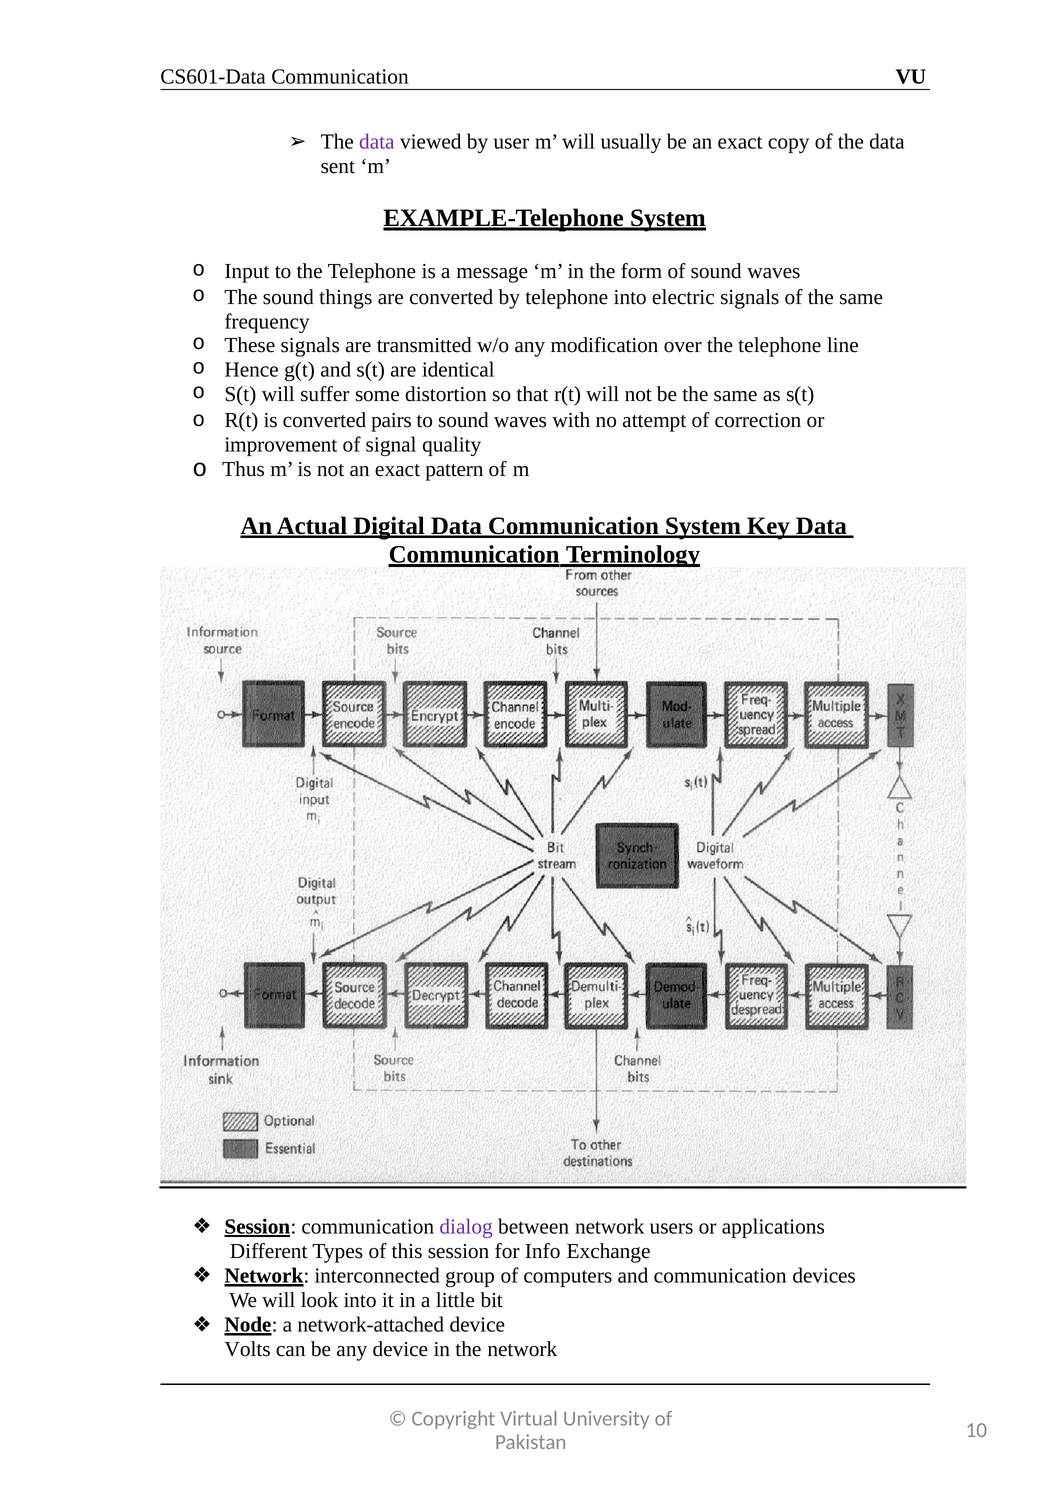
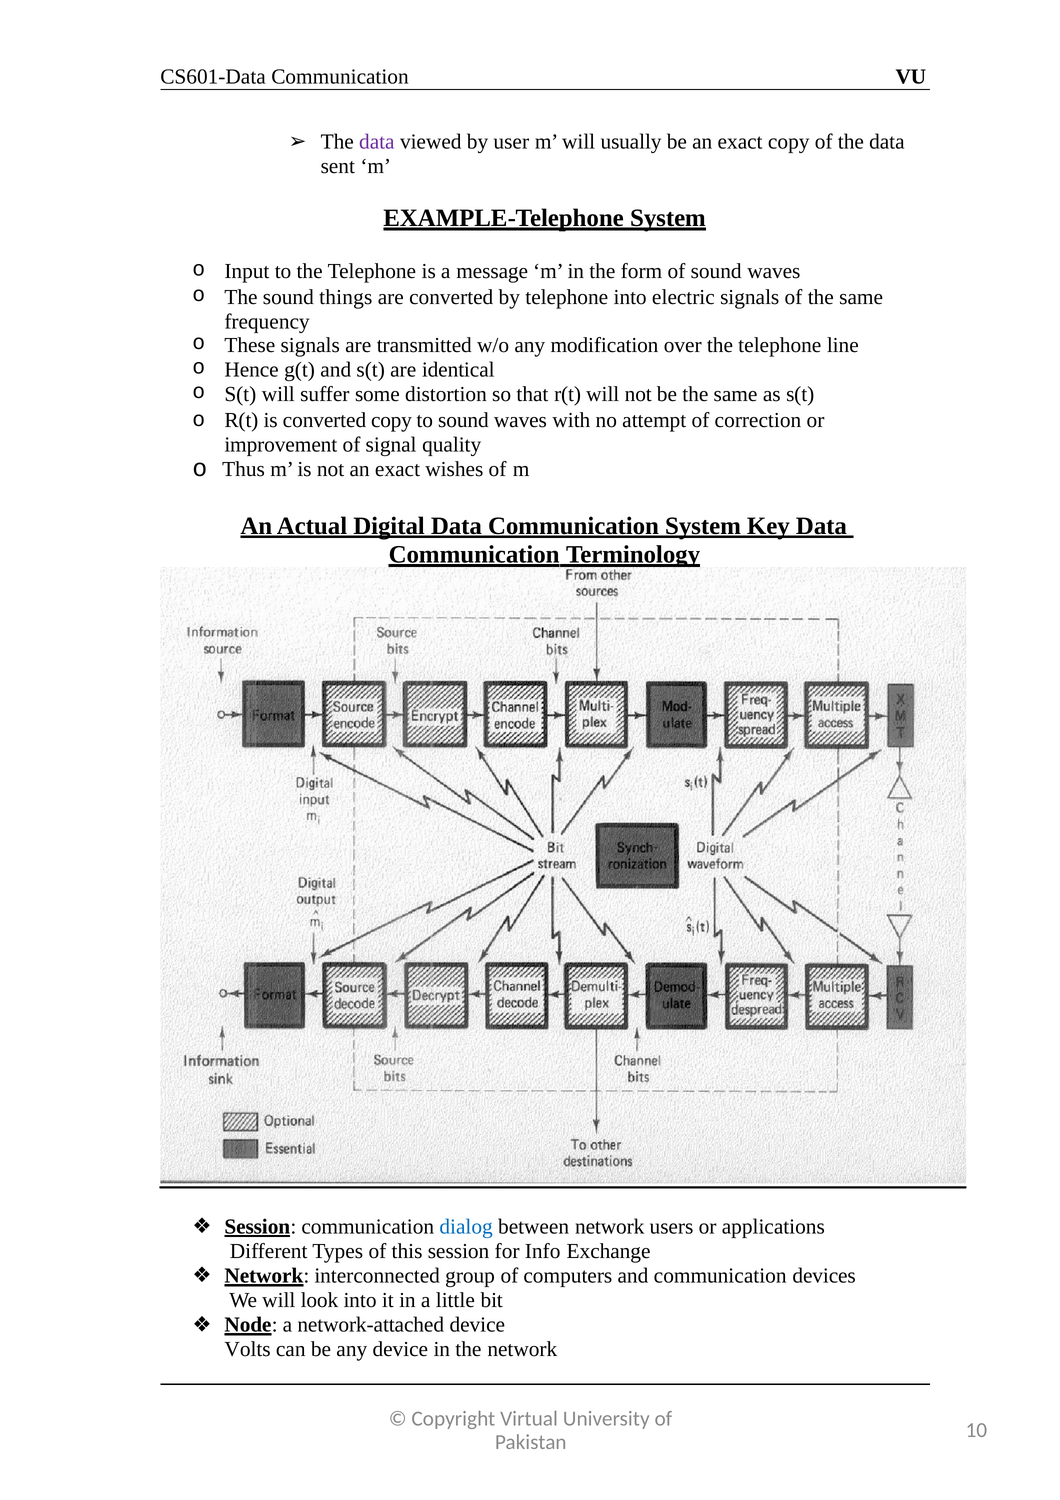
converted pairs: pairs -> copy (391, 420)
pattern: pattern -> wishes (454, 469)
dialog colour: purple -> blue (466, 1227)
